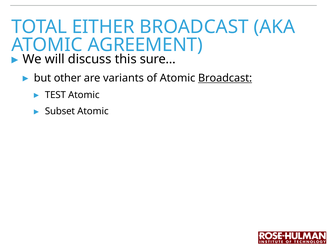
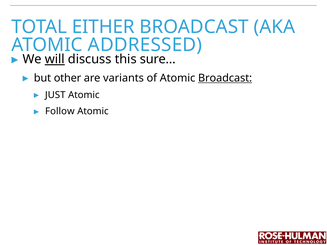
AGREEMENT: AGREEMENT -> ADDRESSED (145, 45)
will underline: none -> present (55, 59)
TEST: TEST -> JUST (55, 95)
Subset: Subset -> Follow (60, 111)
